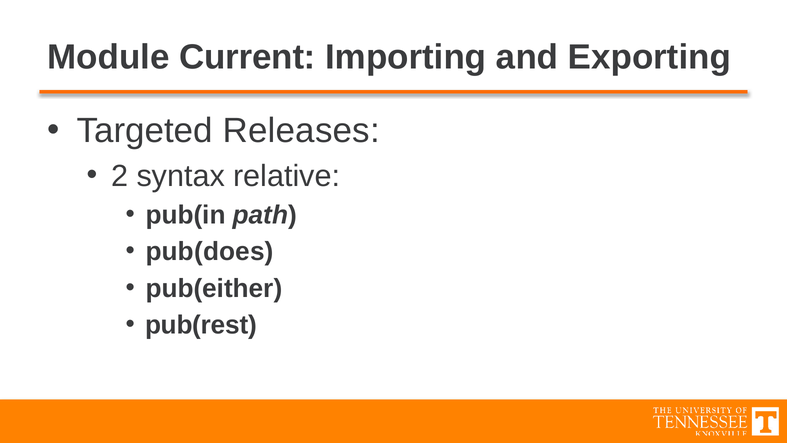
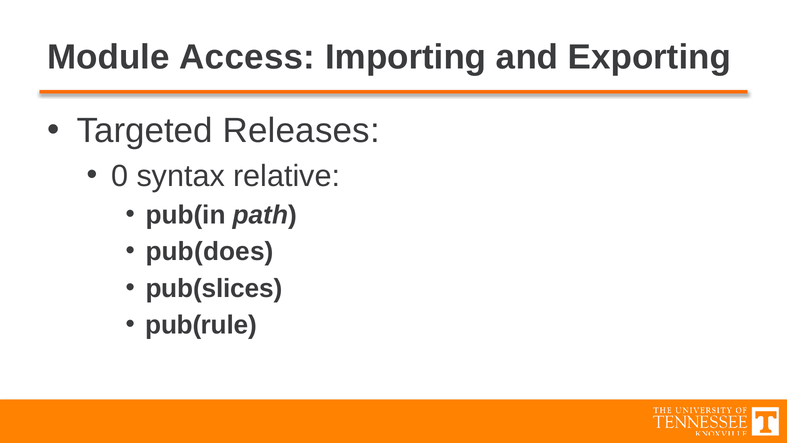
Current: Current -> Access (247, 57)
2: 2 -> 0 (120, 176)
pub(either: pub(either -> pub(slices (214, 288)
pub(rest: pub(rest -> pub(rule (201, 325)
